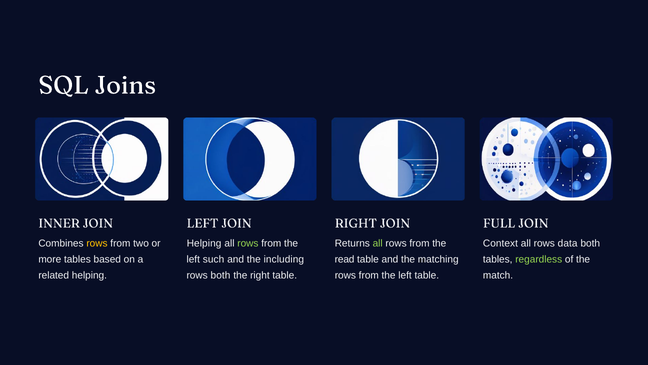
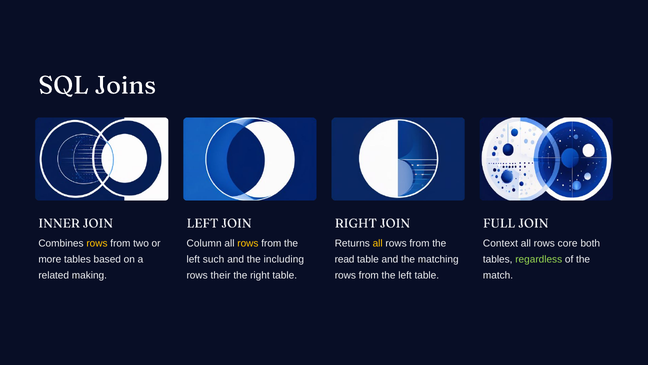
Helping: Helping -> Column (204, 243)
rows colour: light green -> yellow (248, 243)
all colour: light green -> yellow (378, 243)
data: data -> core (568, 243)
related helping: helping -> making (89, 275)
rows both: both -> their (221, 275)
